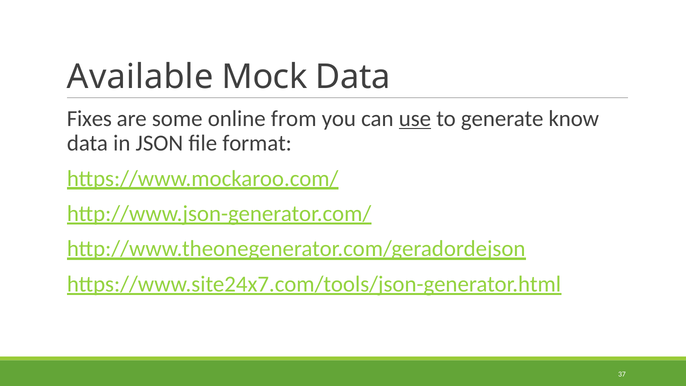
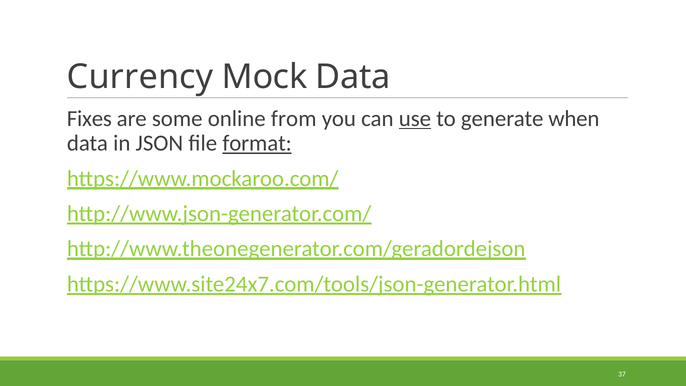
Available: Available -> Currency (140, 77)
know: know -> when (574, 119)
format underline: none -> present (257, 143)
